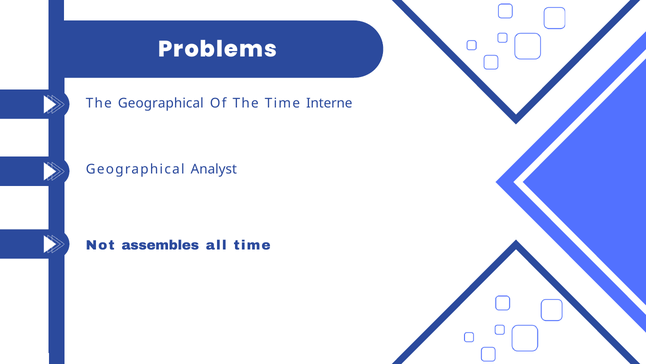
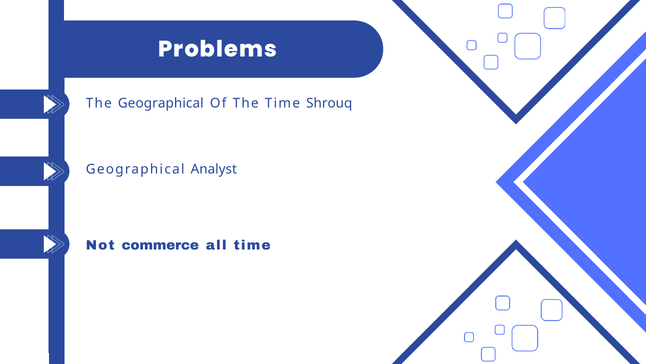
Interne: Interne -> Shrouq (329, 103)
assembles: assembles -> commerce (160, 245)
